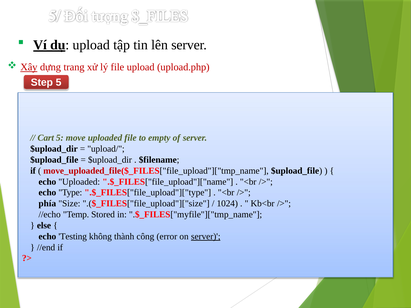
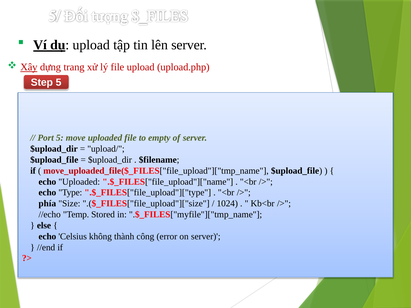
Cart: Cart -> Port (46, 138)
Testing: Testing -> Celsius (73, 237)
server underline: present -> none (206, 237)
